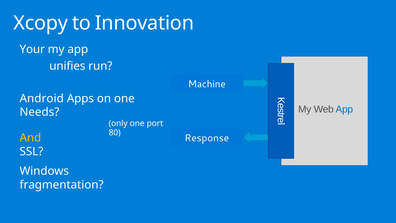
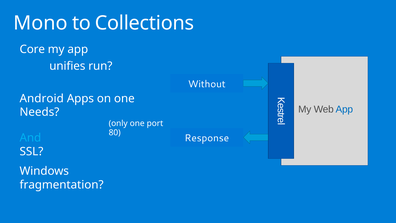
Xcopy: Xcopy -> Mono (41, 23)
Innovation: Innovation -> Collections (144, 23)
Your: Your -> Core (32, 49)
Machine: Machine -> Without (207, 84)
And colour: yellow -> light blue (30, 138)
